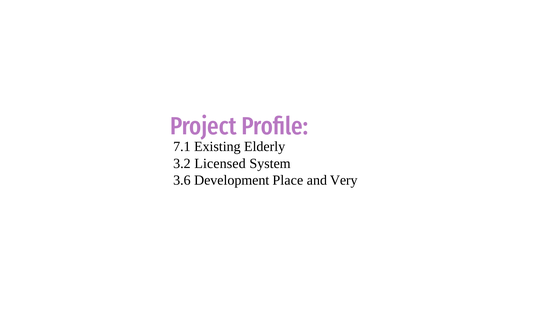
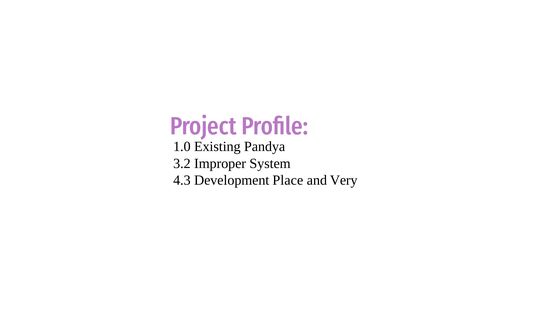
7.1: 7.1 -> 1.0 (182, 146)
Elderly: Elderly -> Pandya (265, 146)
Licensed: Licensed -> Improper (220, 163)
3.6: 3.6 -> 4.3 (182, 180)
